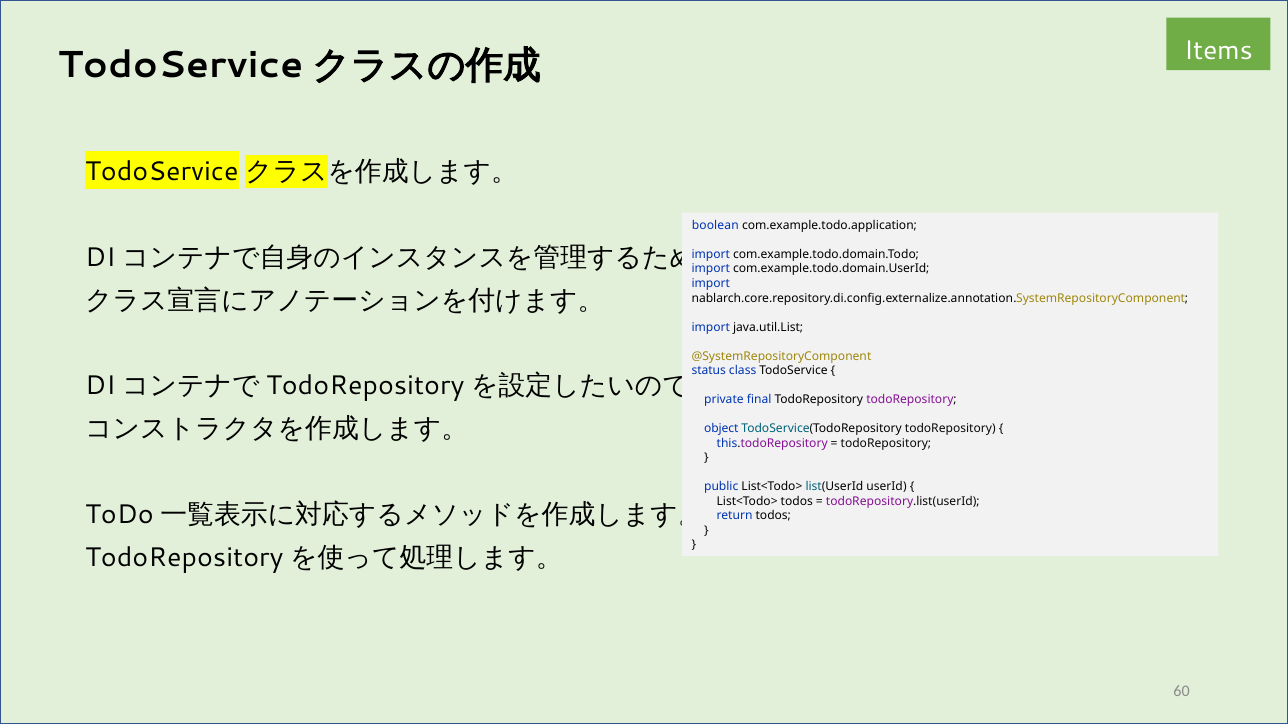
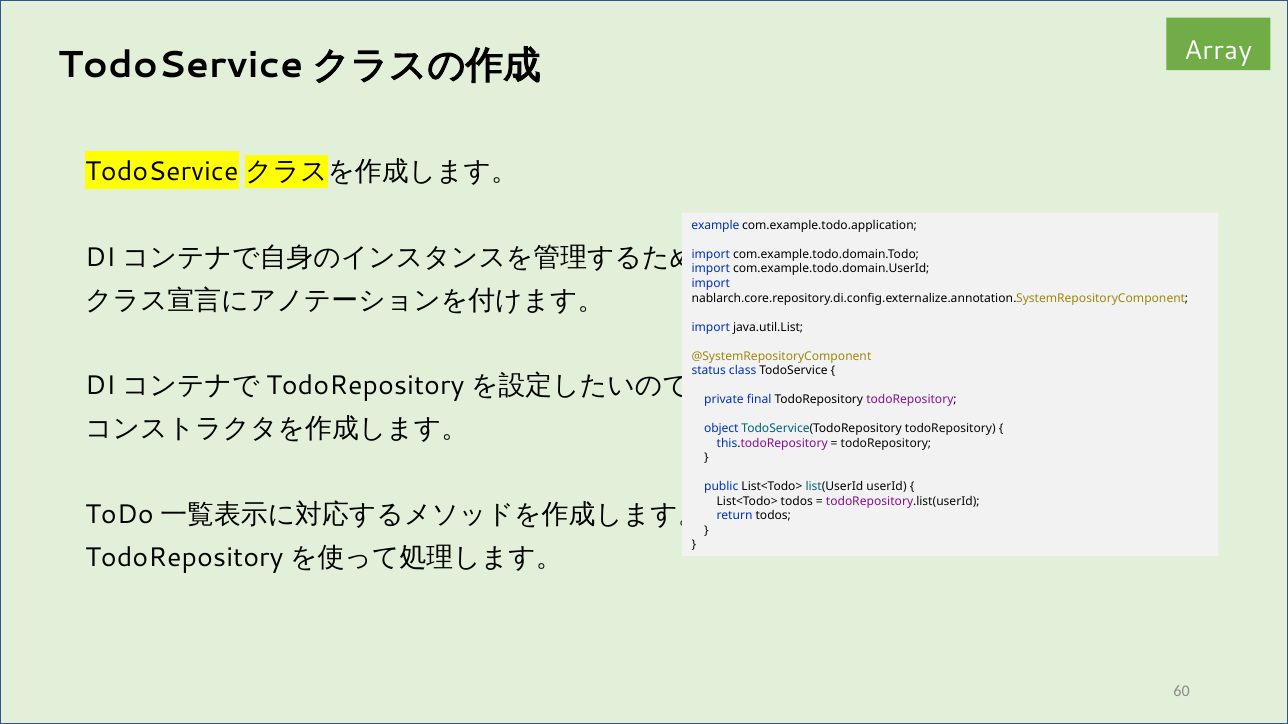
Items: Items -> Array (1218, 51)
boolean: boolean -> example (715, 226)
